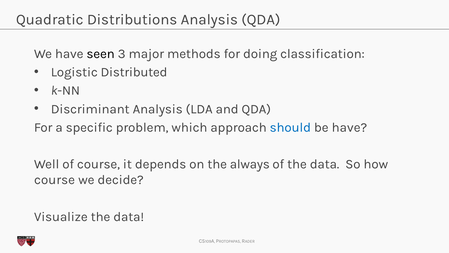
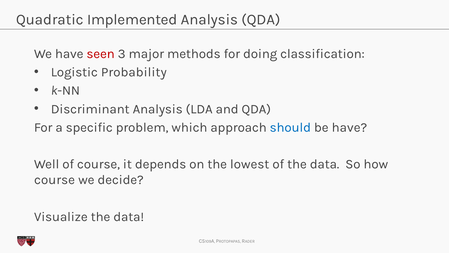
Distributions: Distributions -> Implemented (132, 20)
seen colour: black -> red (101, 54)
Distributed: Distributed -> Probability (134, 72)
always: always -> lowest (250, 164)
